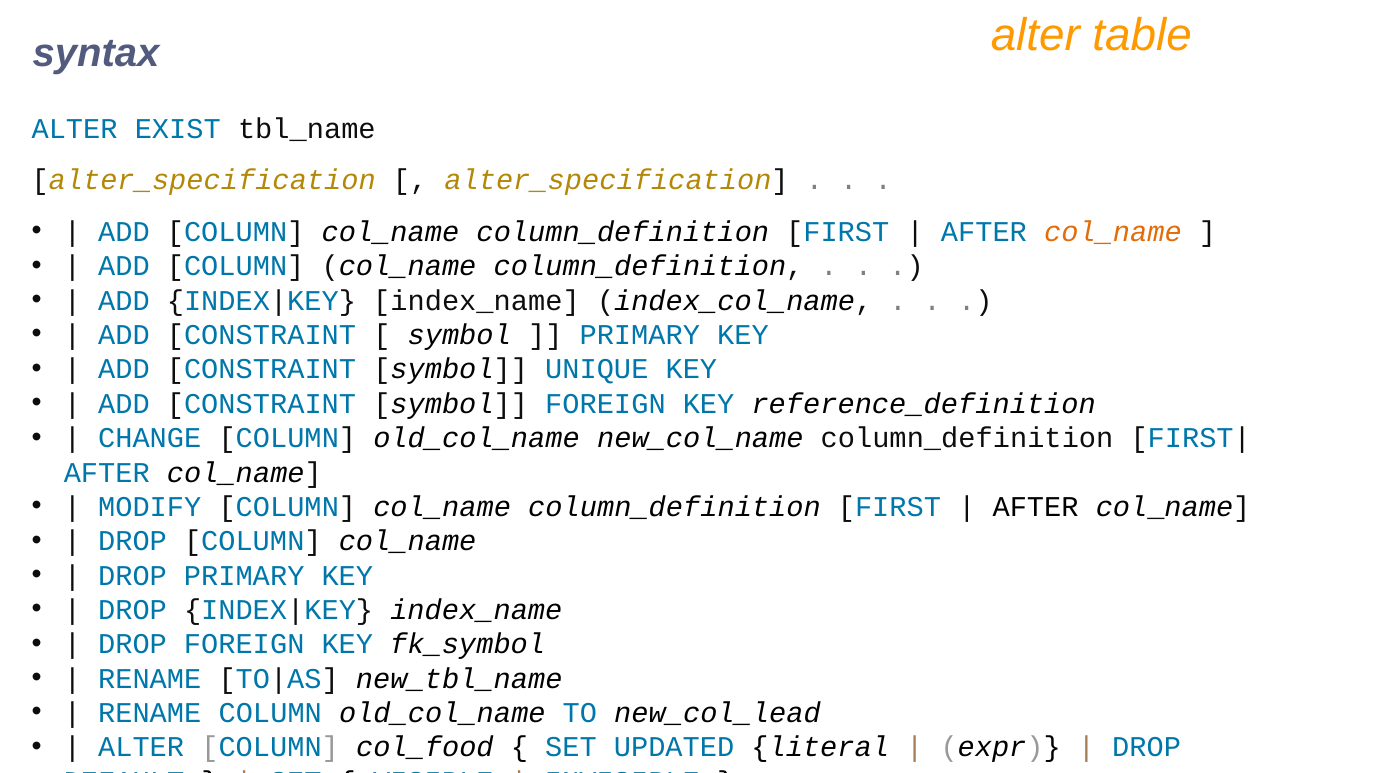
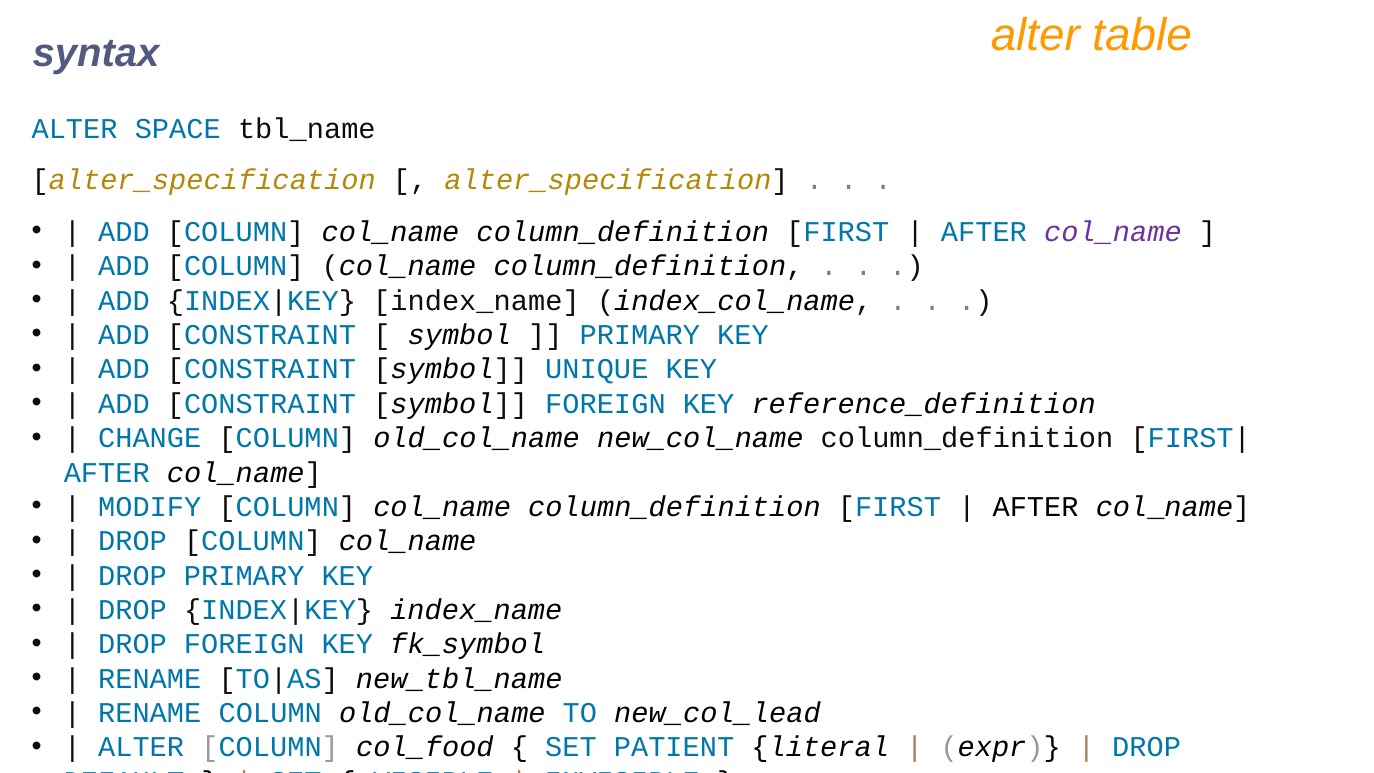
EXIST: EXIST -> SPACE (178, 129)
col_name colour: orange -> purple (1113, 232)
UPDATED: UPDATED -> PATIENT (674, 747)
